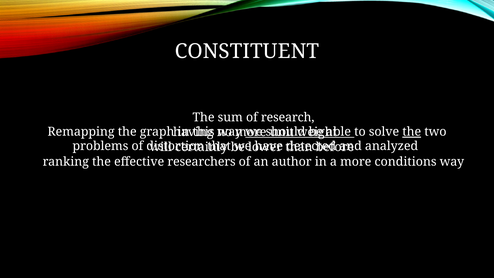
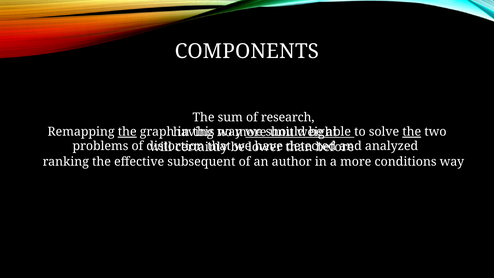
CONSTITUENT: CONSTITUENT -> COMPONENTS (247, 51)
the underline: none -> present (127, 132)
researchers: researchers -> subsequent (201, 162)
